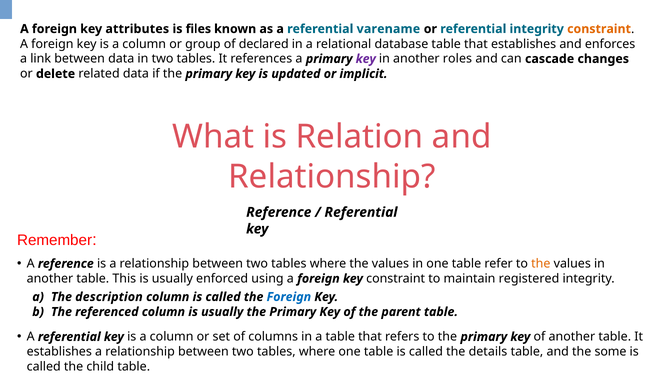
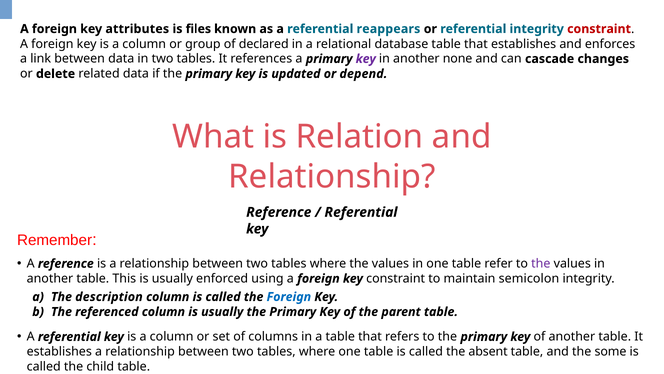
varename: varename -> reappears (388, 29)
constraint colour: orange -> red (599, 29)
roles: roles -> none (458, 59)
implicit: implicit -> depend (363, 74)
the colour: orange -> purple (541, 263)
registered: registered -> semicolon (529, 278)
details: details -> absent (488, 351)
